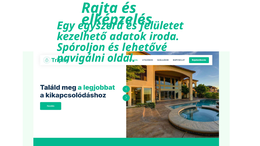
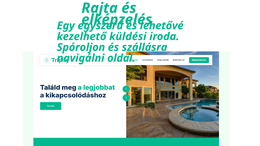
felületet: felületet -> lehetővé (162, 26)
adatok: adatok -> küldési (128, 37)
lehetővé: lehetővé -> szállásra (145, 47)
